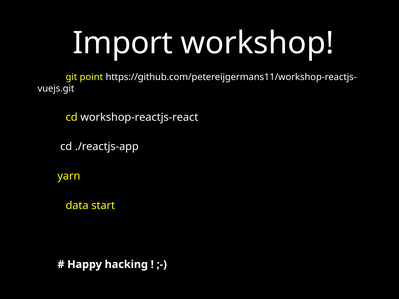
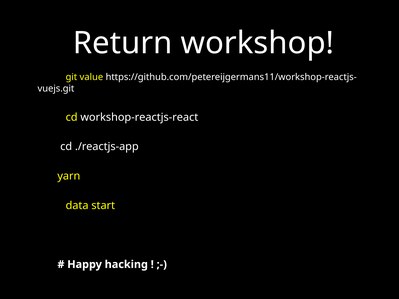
Import: Import -> Return (123, 43)
point: point -> value (91, 77)
